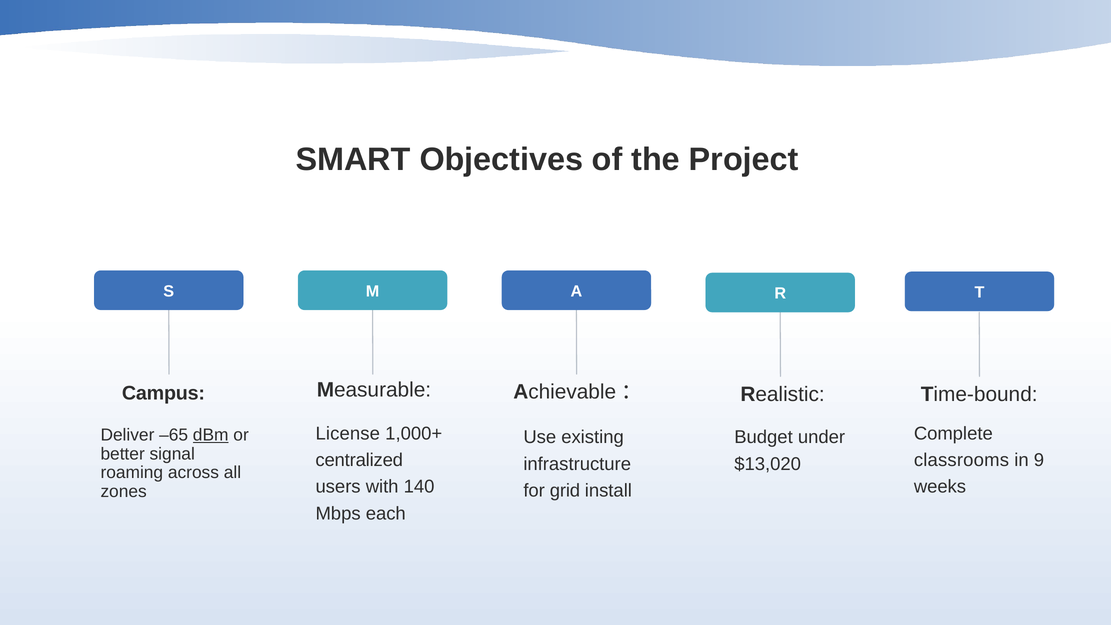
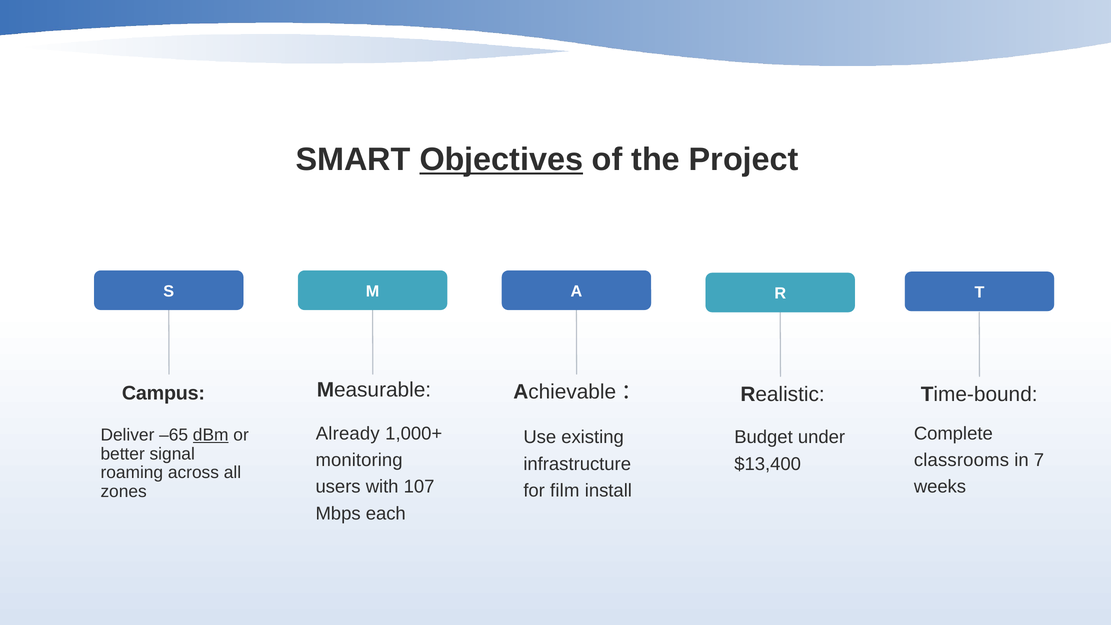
Objectives underline: none -> present (501, 160)
License: License -> Already (348, 434)
9: 9 -> 7 (1039, 460)
centralized: centralized -> monitoring (359, 460)
$13,020: $13,020 -> $13,400 (768, 464)
140: 140 -> 107 (419, 487)
grid: grid -> film (565, 491)
